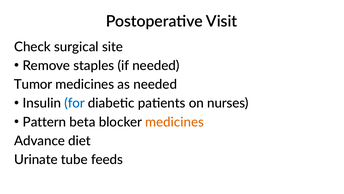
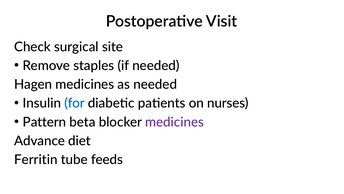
Tumor: Tumor -> Hagen (33, 84)
medicines colour: orange -> purple (174, 122)
Urinate: Urinate -> Ferritin (36, 159)
